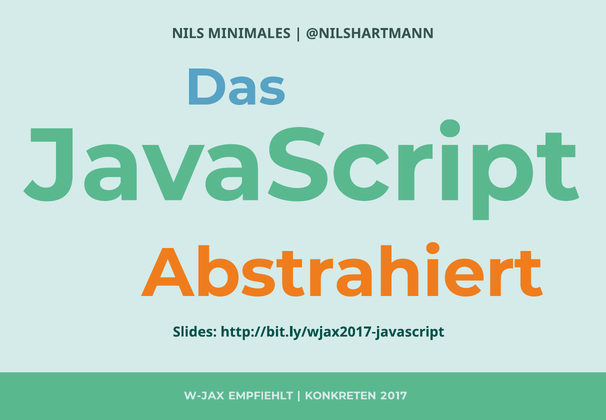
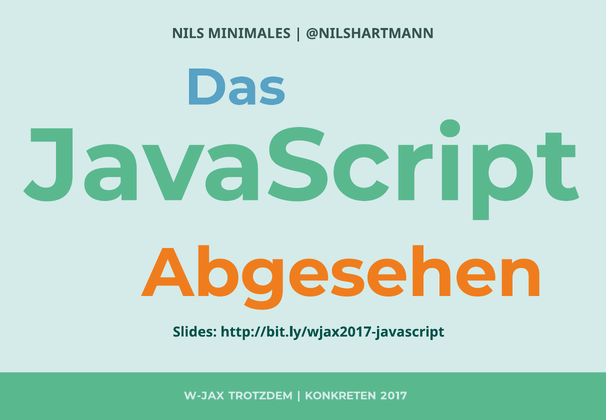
Abstrahiert: Abstrahiert -> Abgesehen (343, 273)
EMPFIEHLT: EMPFIEHLT -> TROTZDEM (261, 395)
